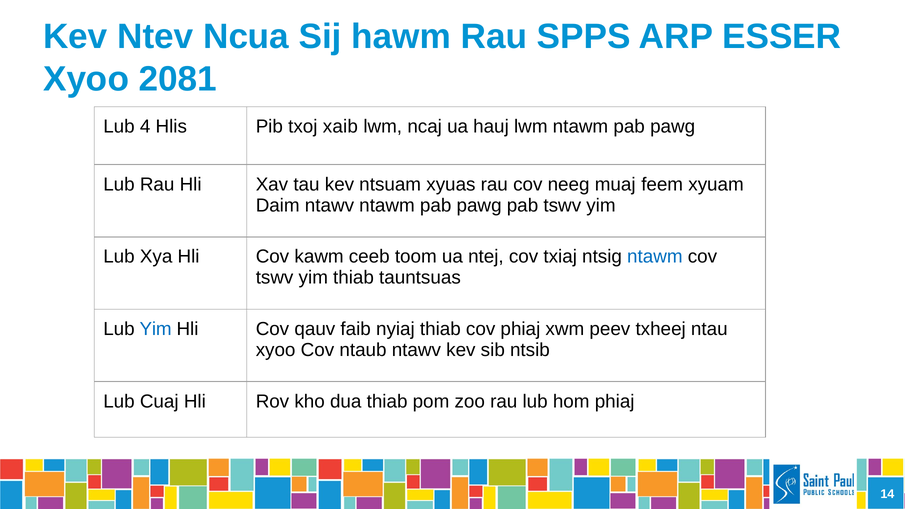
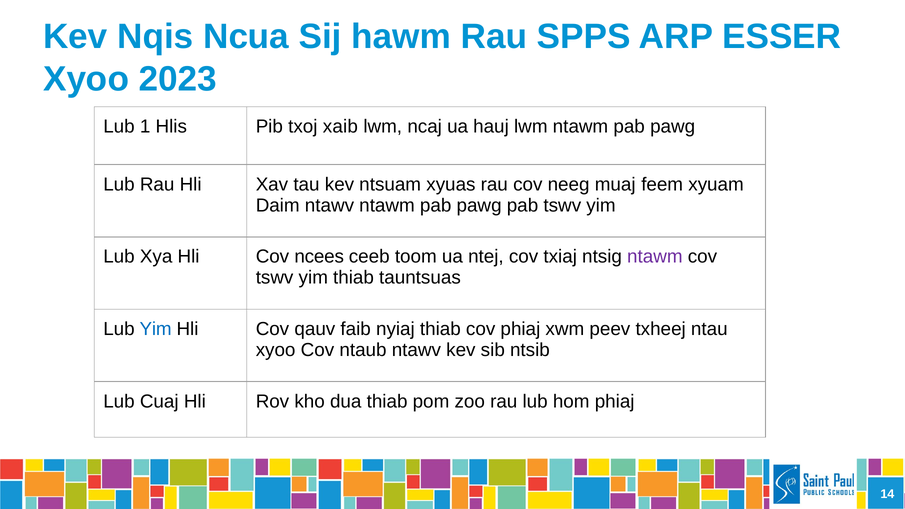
Ntev: Ntev -> Nqis (155, 37)
2081: 2081 -> 2023 (178, 79)
4: 4 -> 1 (145, 127)
kawm: kawm -> ncees (319, 257)
ntawm colour: blue -> purple (655, 257)
